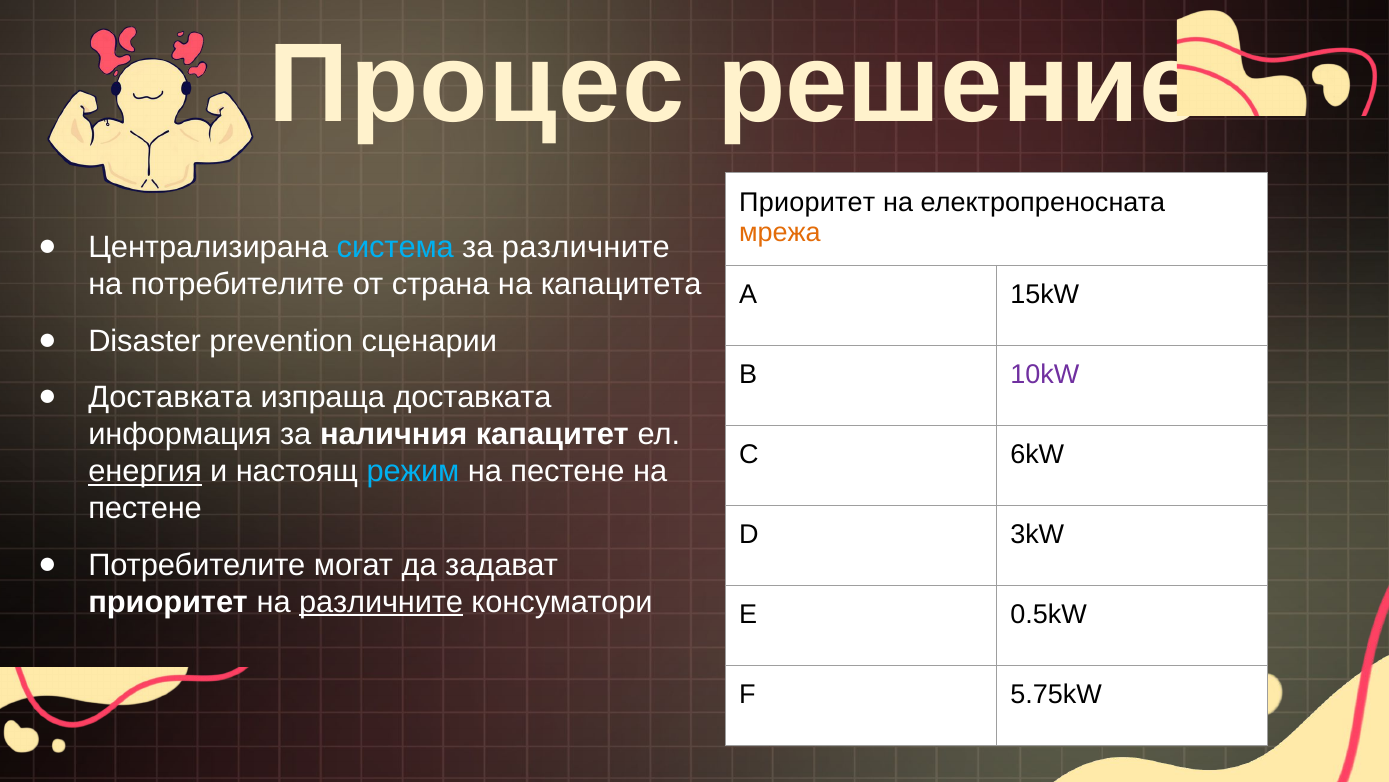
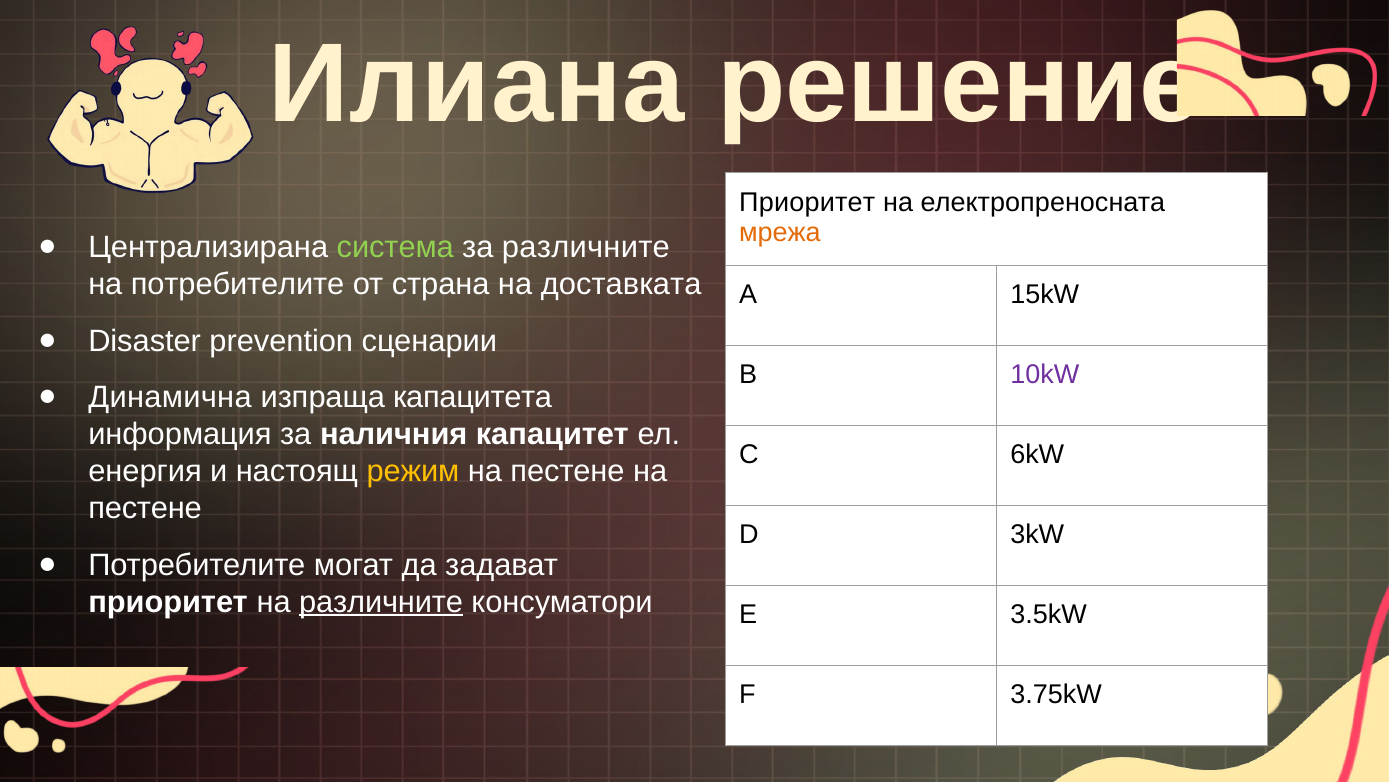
Процес: Процес -> Илиана (477, 84)
система colour: light blue -> light green (395, 247)
капацитета: капацитета -> доставката (621, 284)
Доставката: Доставката -> Динамична (170, 397)
изпраща доставката: доставката -> капацитета (473, 397)
енергия underline: present -> none (145, 471)
режим colour: light blue -> yellow (413, 471)
0.5kW: 0.5kW -> 3.5kW (1049, 614)
5.75kW: 5.75kW -> 3.75kW (1056, 694)
